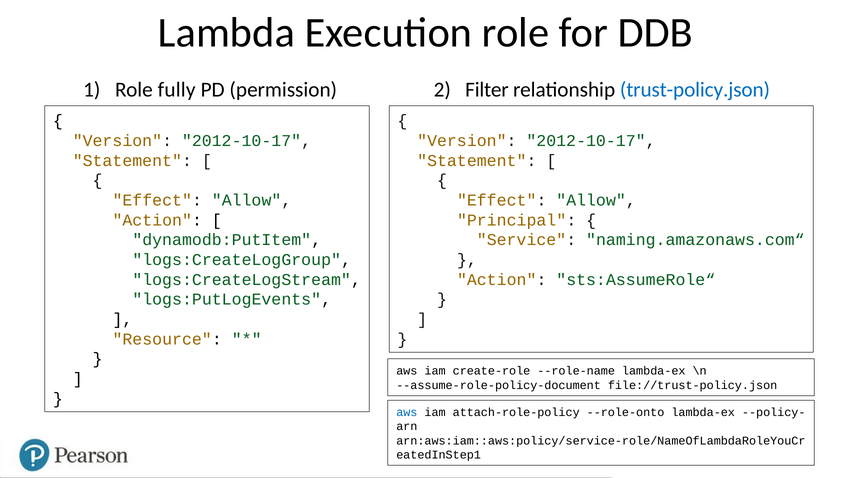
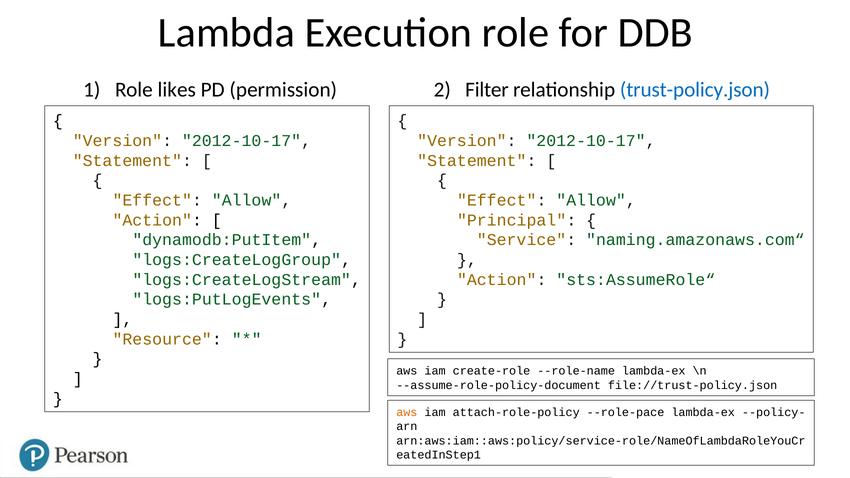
fully: fully -> likes (177, 90)
aws colour: blue -> orange (407, 413)
--role-onto: --role-onto -> --role-pace (626, 413)
